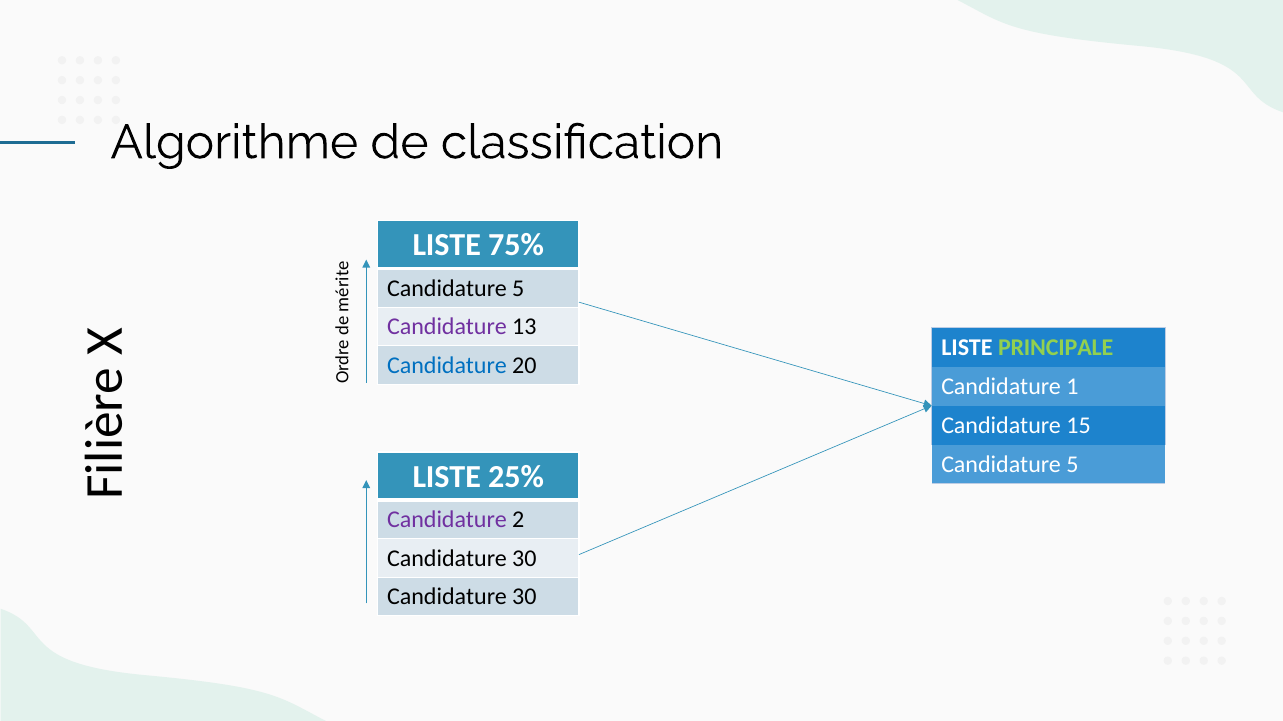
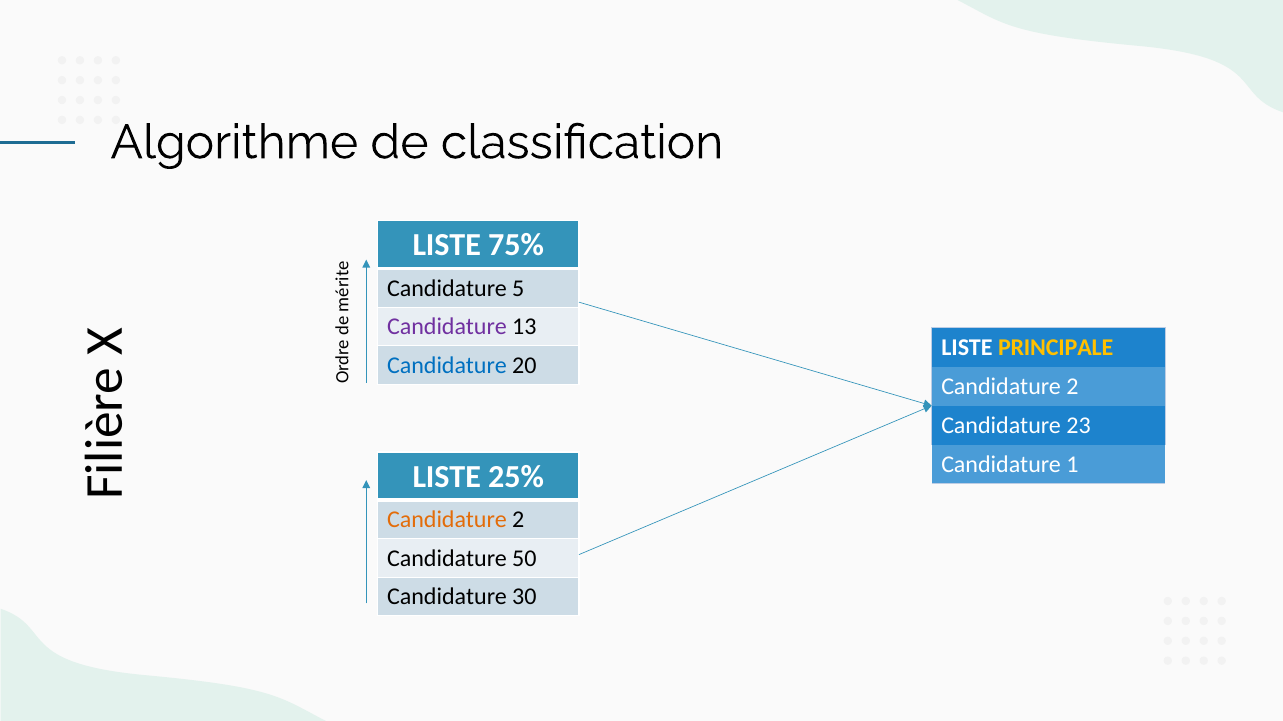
PRINCIPALE colour: light green -> yellow (1056, 348)
1: 1 -> 2 (1072, 387)
15: 15 -> 23 (1079, 426)
5: 5 -> 1 (1072, 465)
Candidature colour: purple -> orange (447, 520)
30: 30 -> 50 (524, 559)
